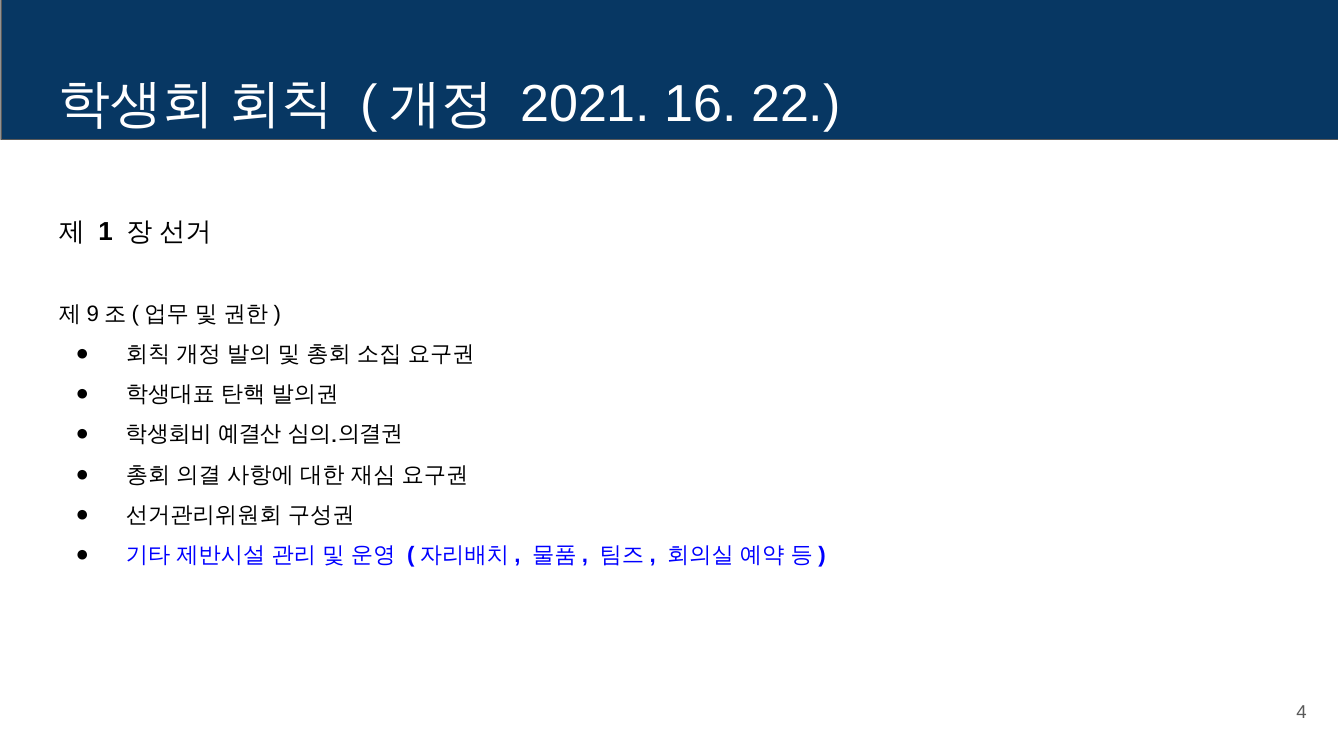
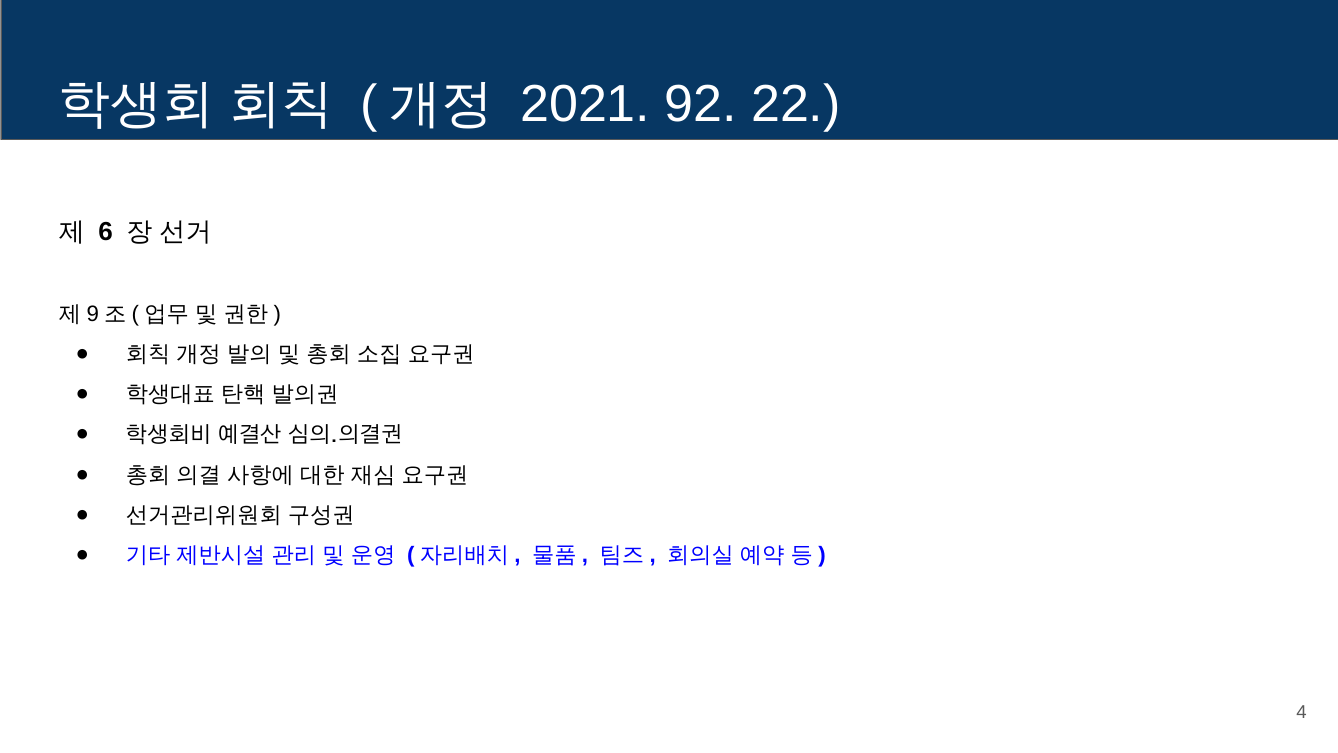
16: 16 -> 92 (701, 104)
1: 1 -> 6 (106, 232)
